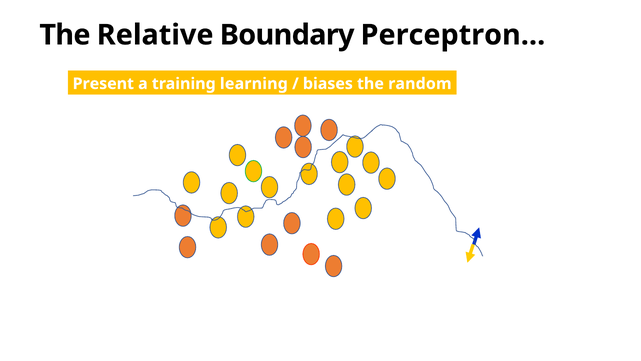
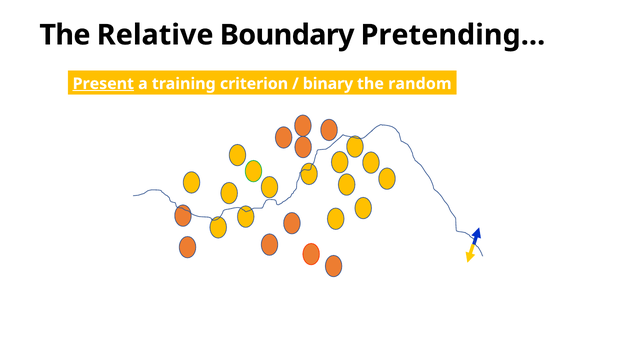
Perceptron…: Perceptron… -> Pretending… (453, 35)
Present underline: none -> present (103, 84)
learning: learning -> criterion (254, 84)
biases: biases -> binary (328, 84)
